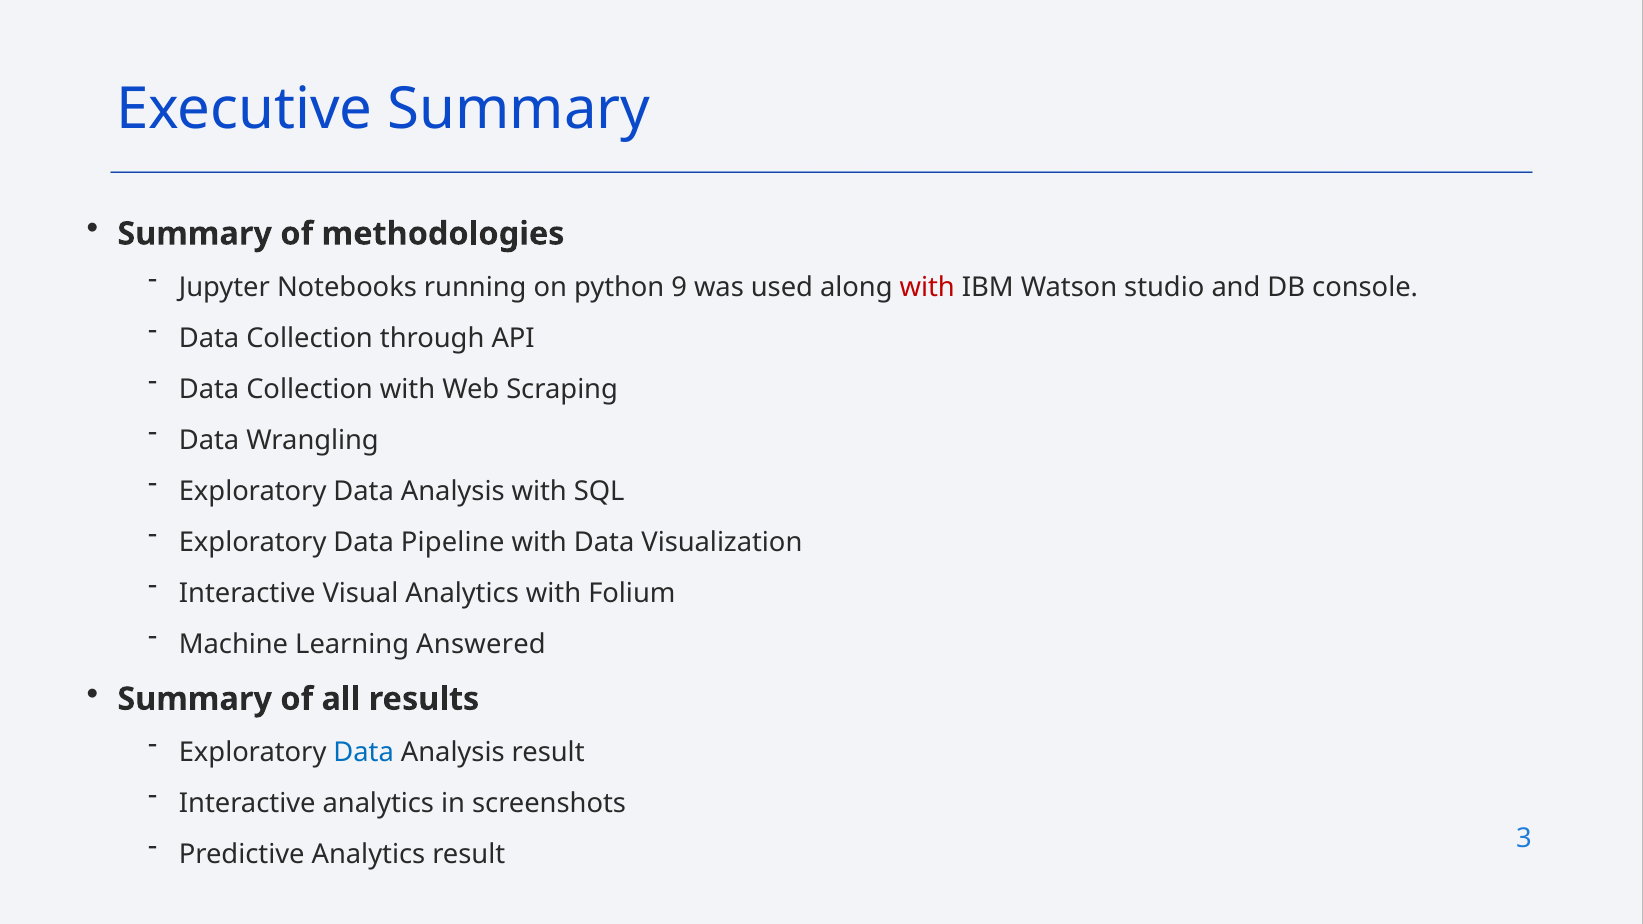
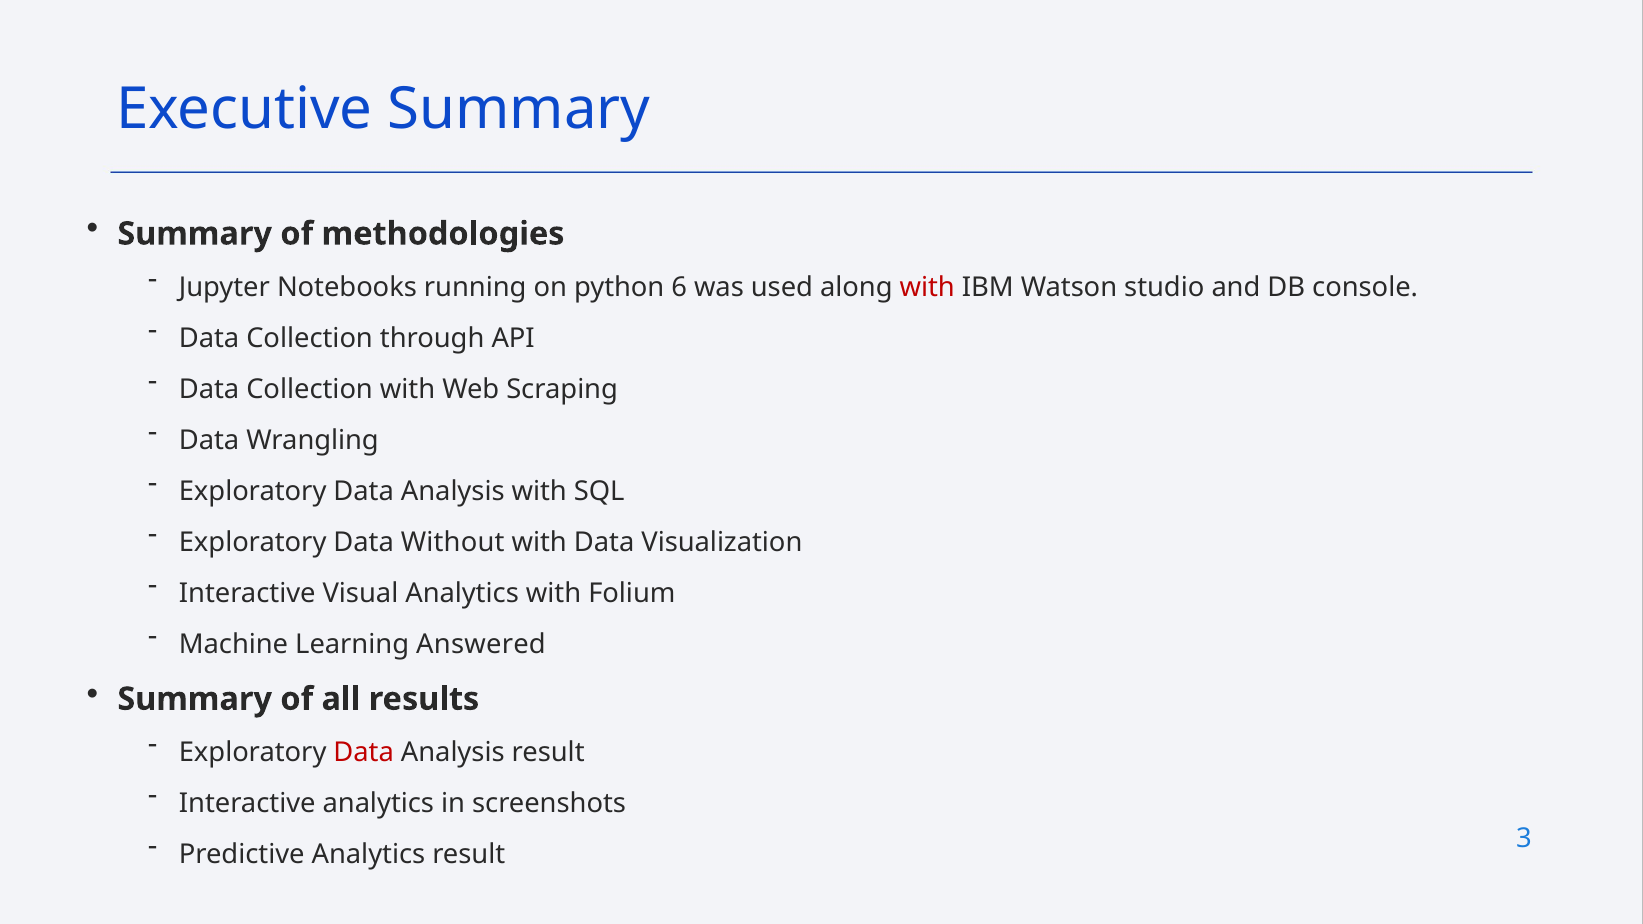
9: 9 -> 6 (679, 287)
Pipeline: Pipeline -> Without (453, 542)
Data colour: blue -> red (364, 752)
